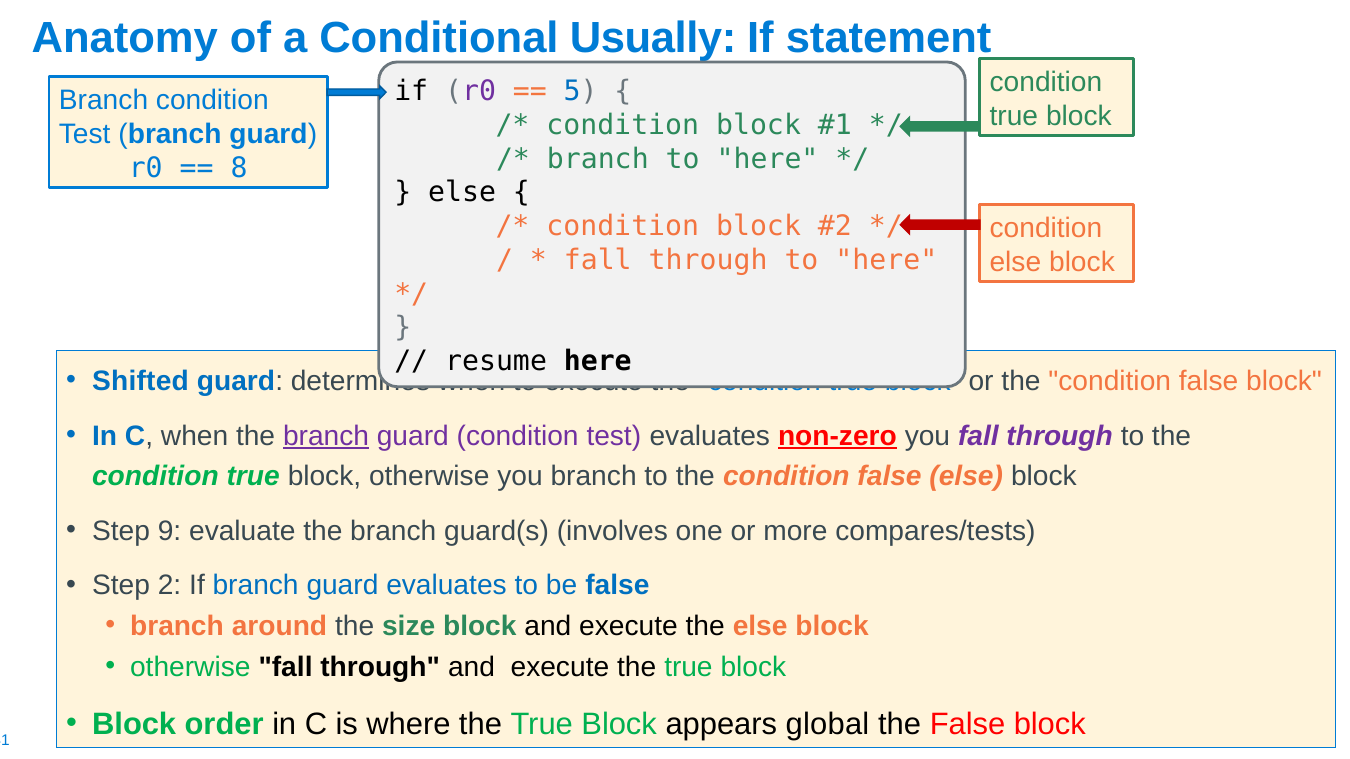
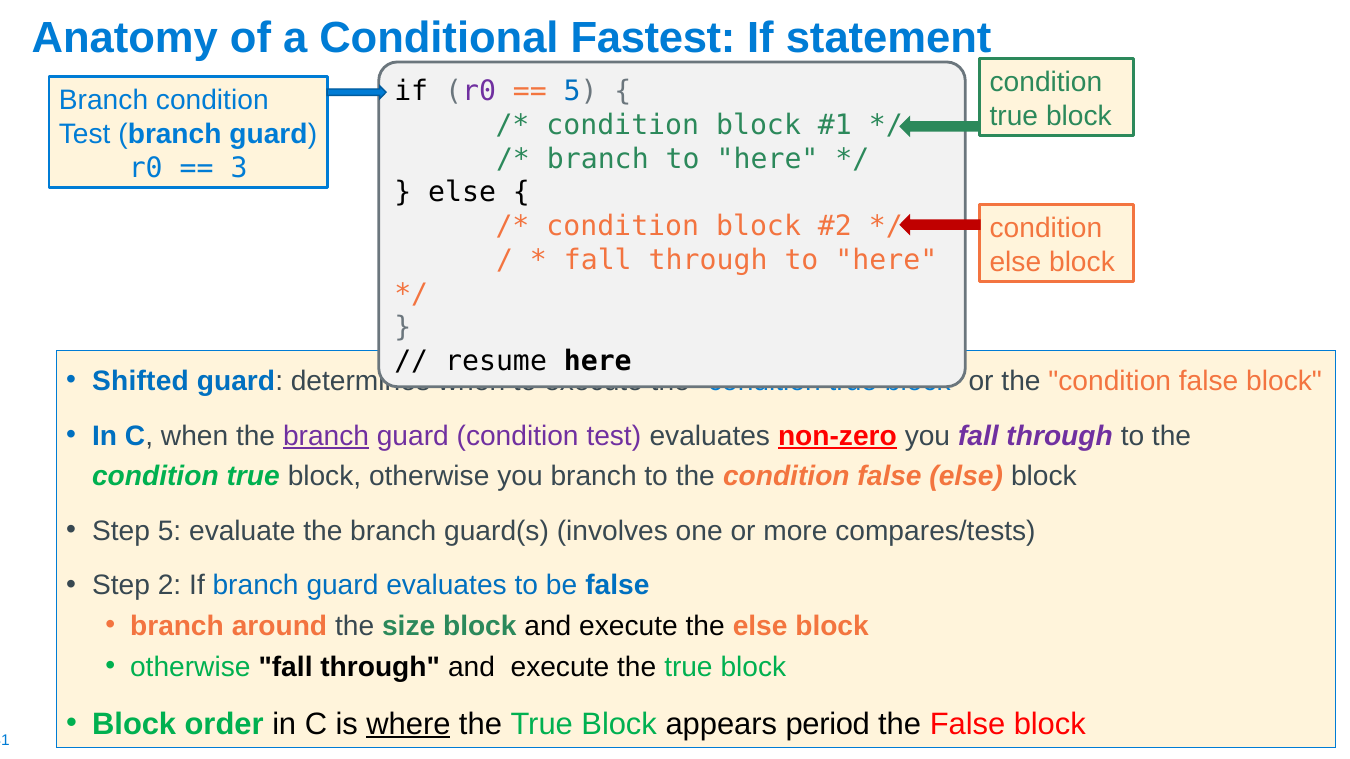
Usually: Usually -> Fastest (653, 38)
8: 8 -> 3 (239, 168)
Step 9: 9 -> 5 (170, 531)
where underline: none -> present (408, 724)
global: global -> period (828, 724)
